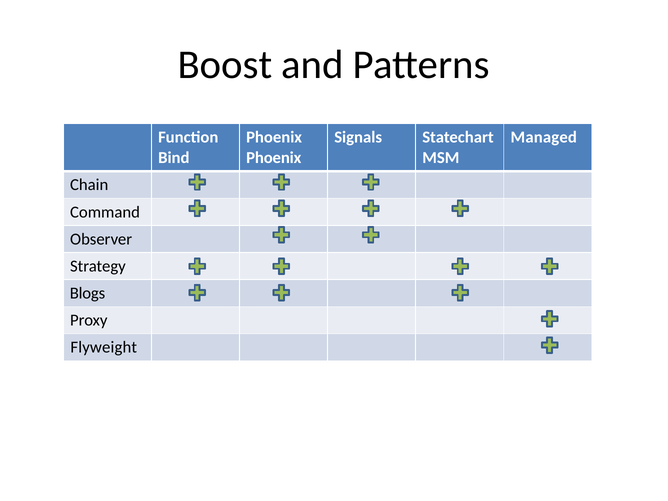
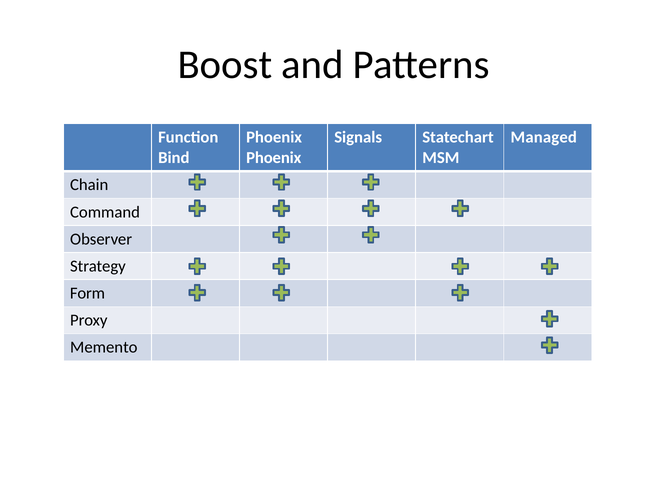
Blogs: Blogs -> Form (87, 293)
Flyweight: Flyweight -> Memento (104, 347)
